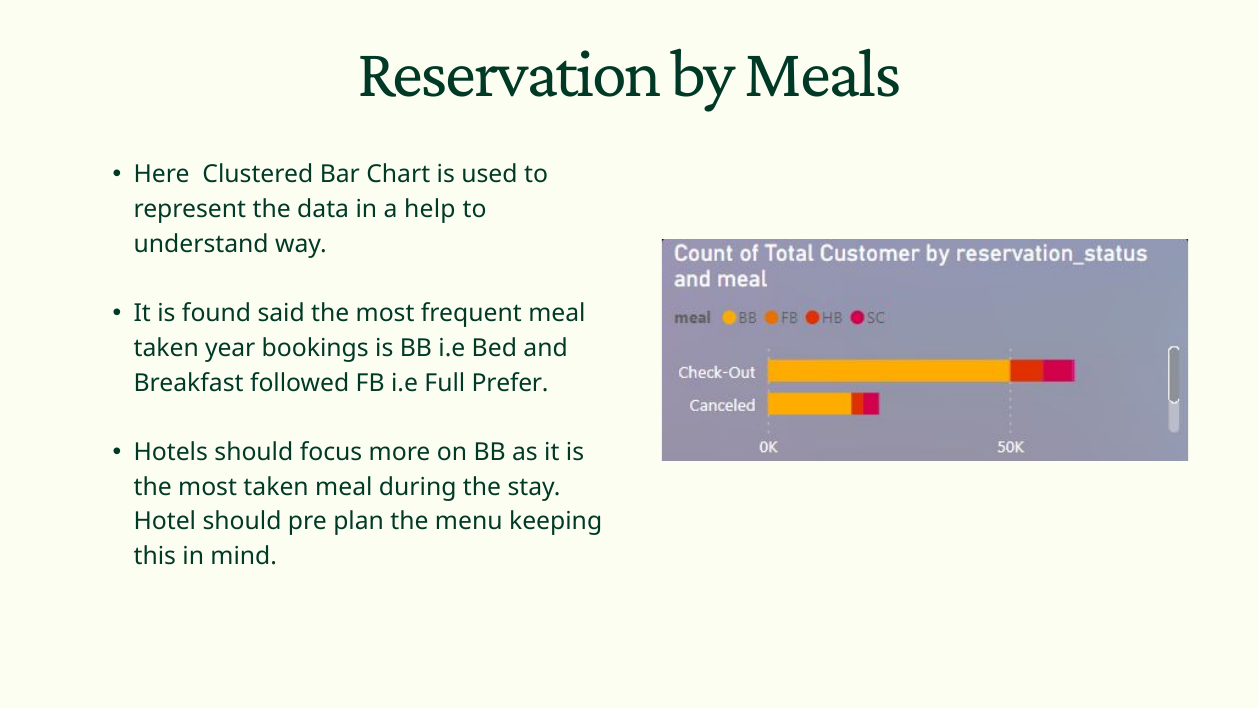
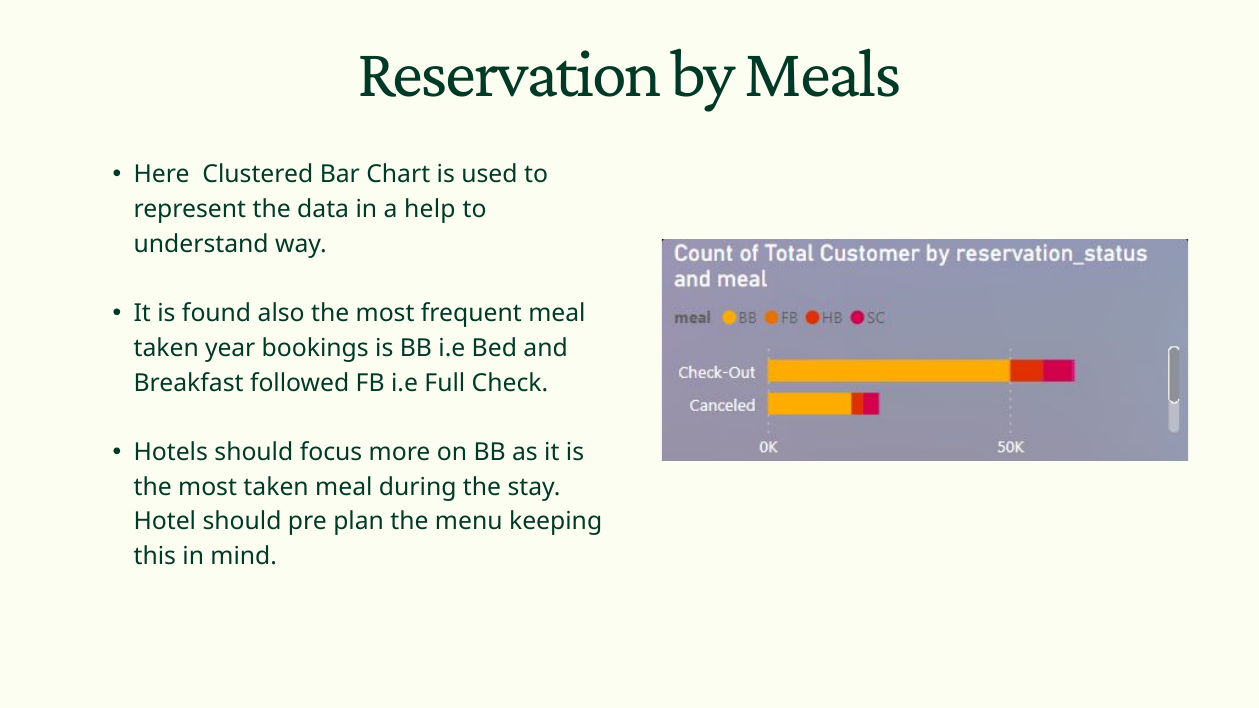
said: said -> also (281, 314)
Prefer: Prefer -> Check (510, 383)
